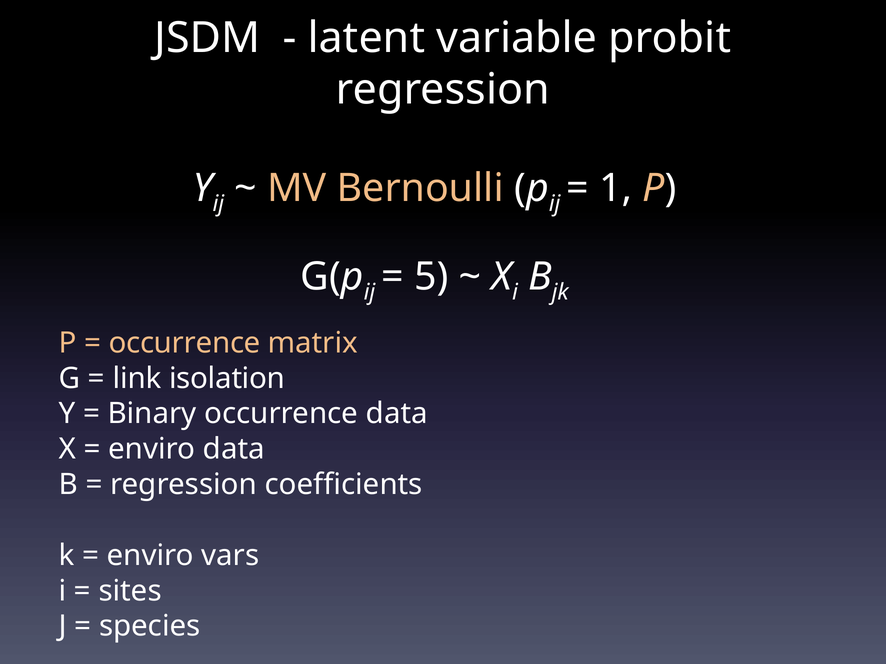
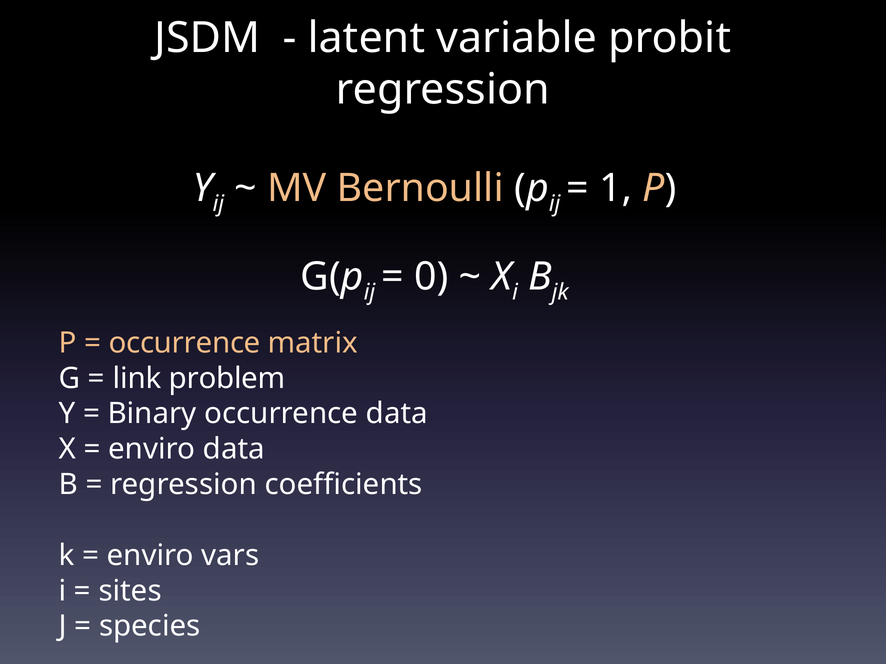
5: 5 -> 0 (431, 277)
isolation: isolation -> problem (227, 379)
